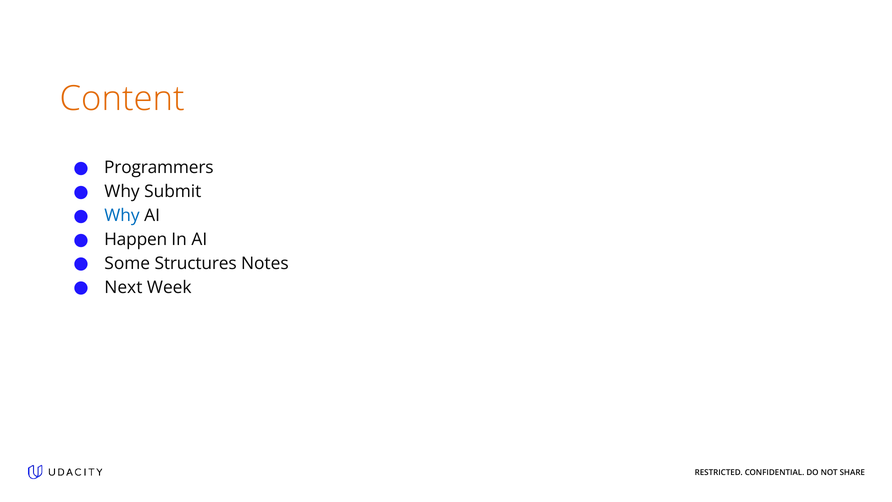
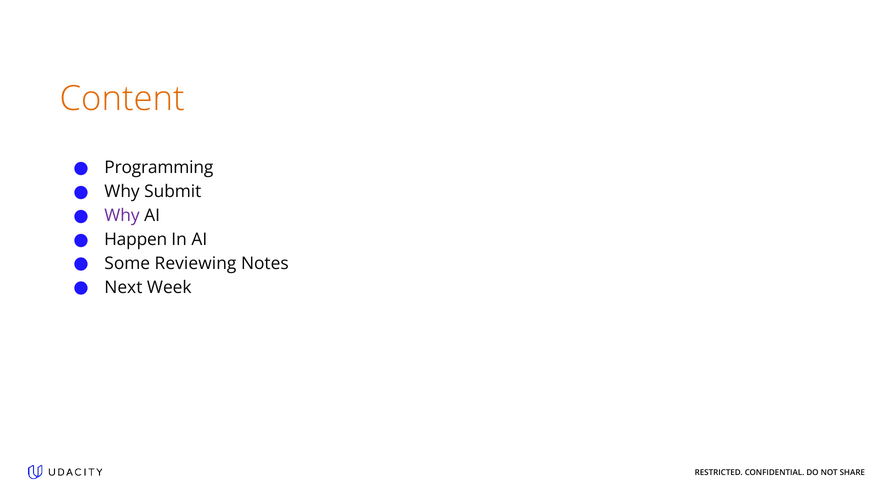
Programmers: Programmers -> Programming (159, 168)
Why colour: blue -> purple (122, 216)
Structures: Structures -> Reviewing (195, 263)
